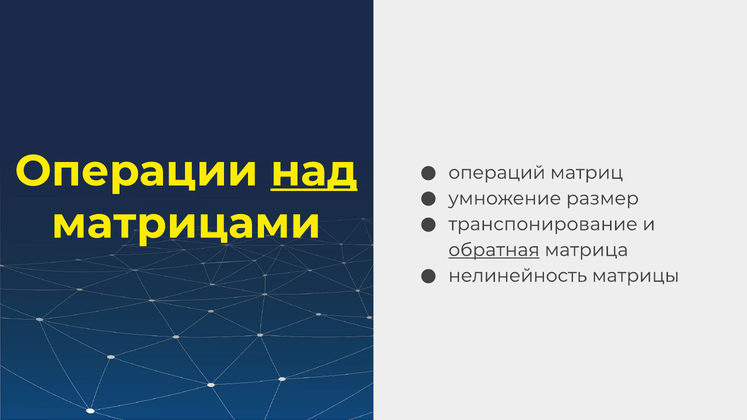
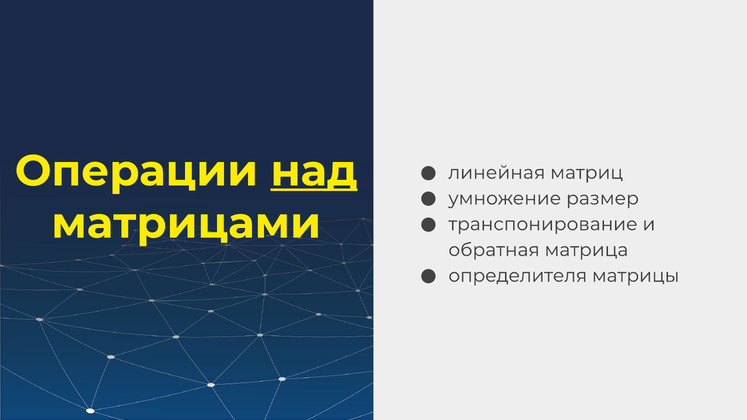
операций: операций -> линейная (497, 173)
обратная underline: present -> none (494, 250)
нелинейность: нелинейность -> определителя (518, 276)
